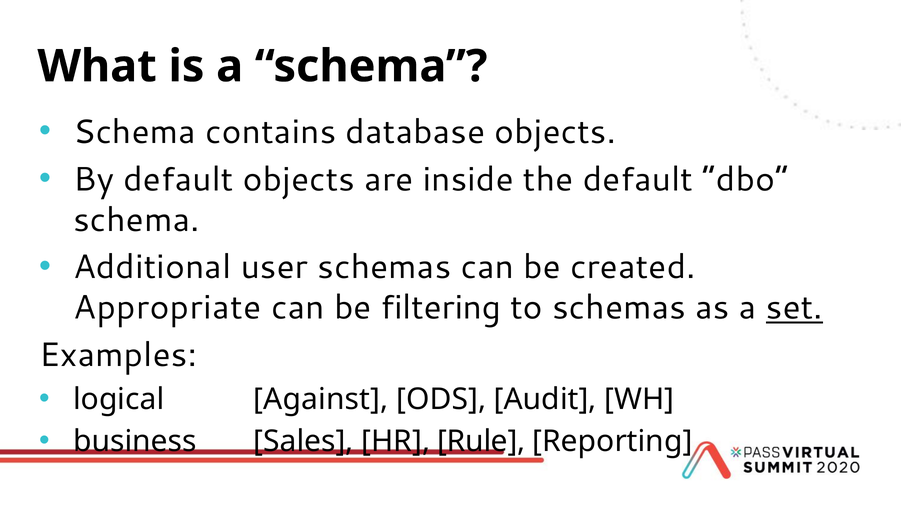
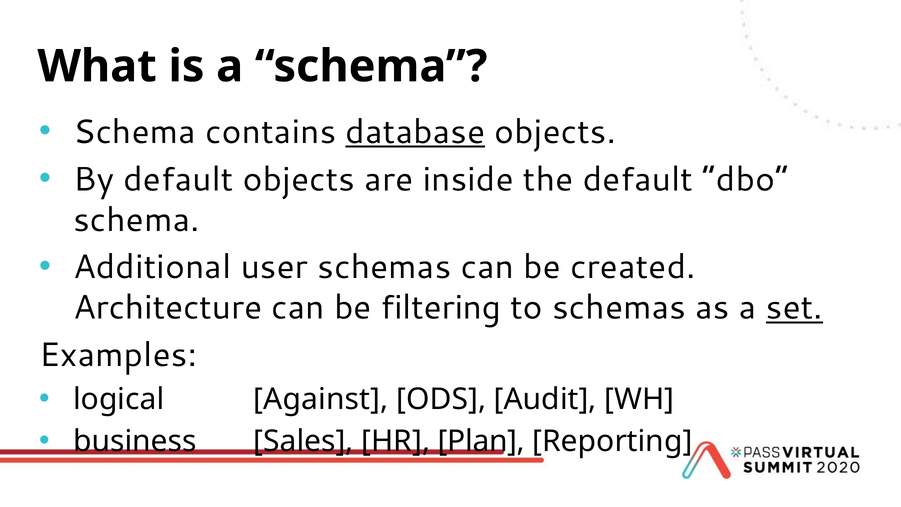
database underline: none -> present (415, 132)
Appropriate: Appropriate -> Architecture (168, 308)
Rule: Rule -> Plan (481, 441)
